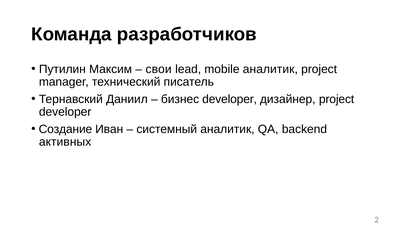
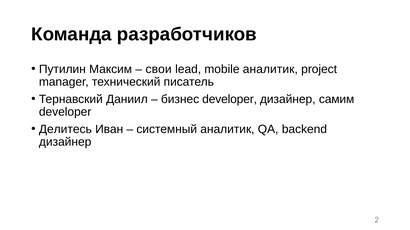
дизайнер project: project -> самим (337, 99)
Создание: Создание -> Делитесь (65, 129)
активных: активных -> дизайнер (65, 142)
